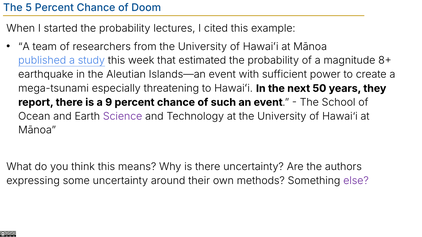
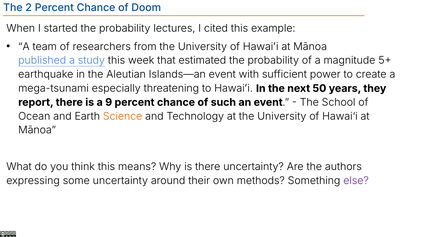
5: 5 -> 2 (29, 8)
8+: 8+ -> 5+ (385, 61)
Science colour: purple -> orange (123, 116)
